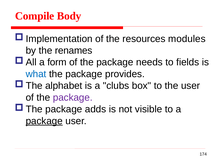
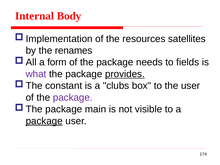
Compile: Compile -> Internal (35, 16)
modules: modules -> satellites (187, 39)
what colour: blue -> purple (36, 74)
provides underline: none -> present (125, 74)
alphabet: alphabet -> constant (64, 86)
adds: adds -> main (96, 109)
